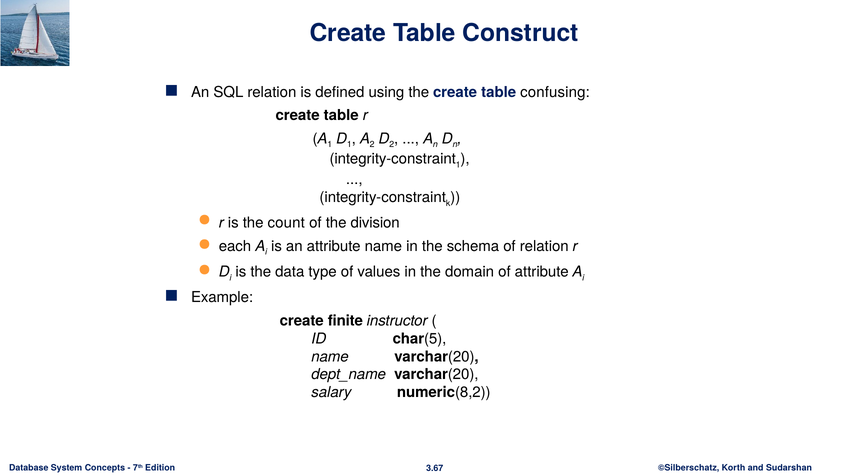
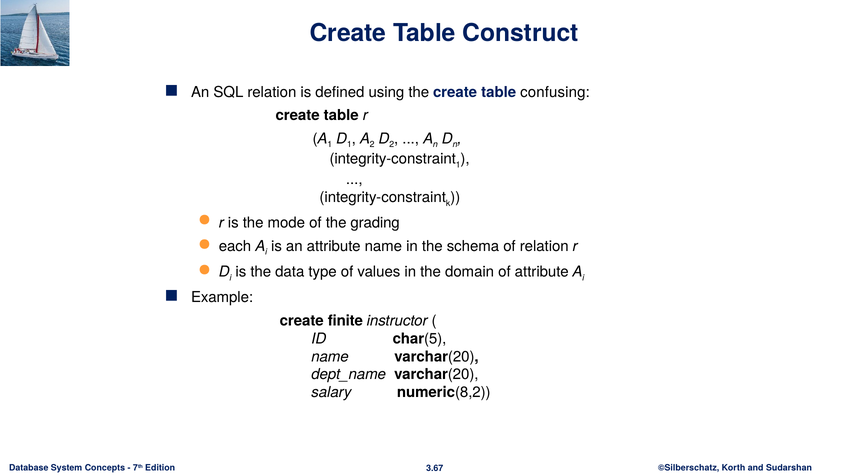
count: count -> mode (286, 223)
division: division -> grading (375, 223)
